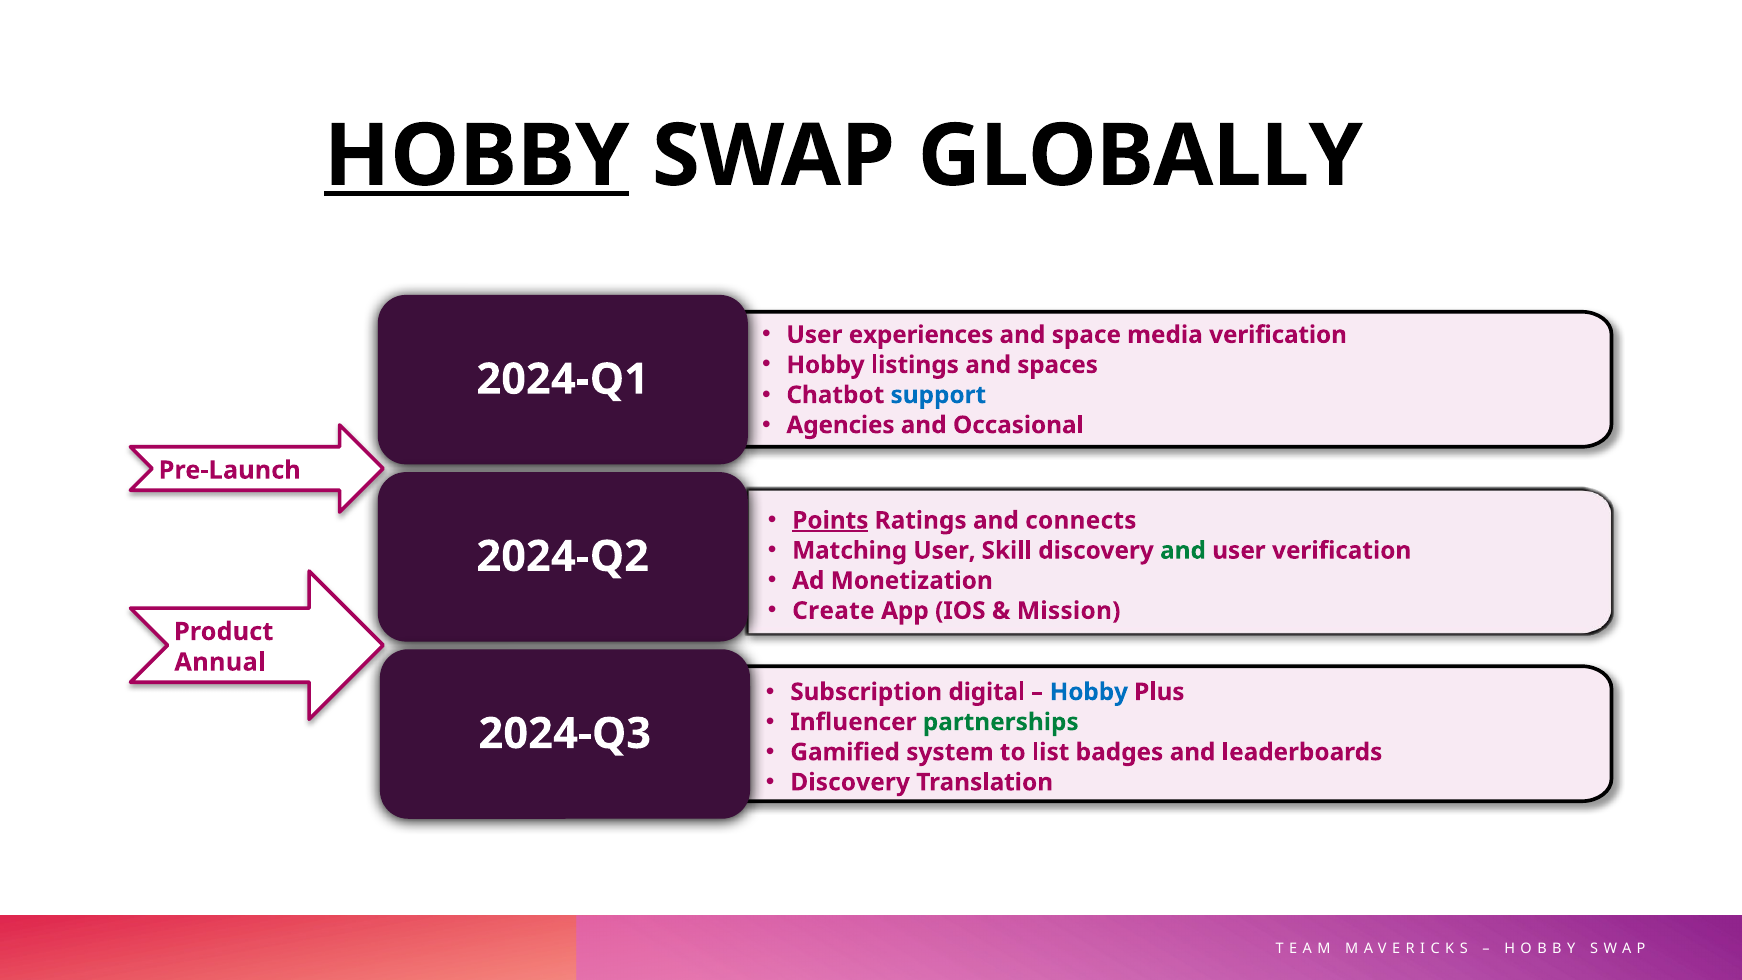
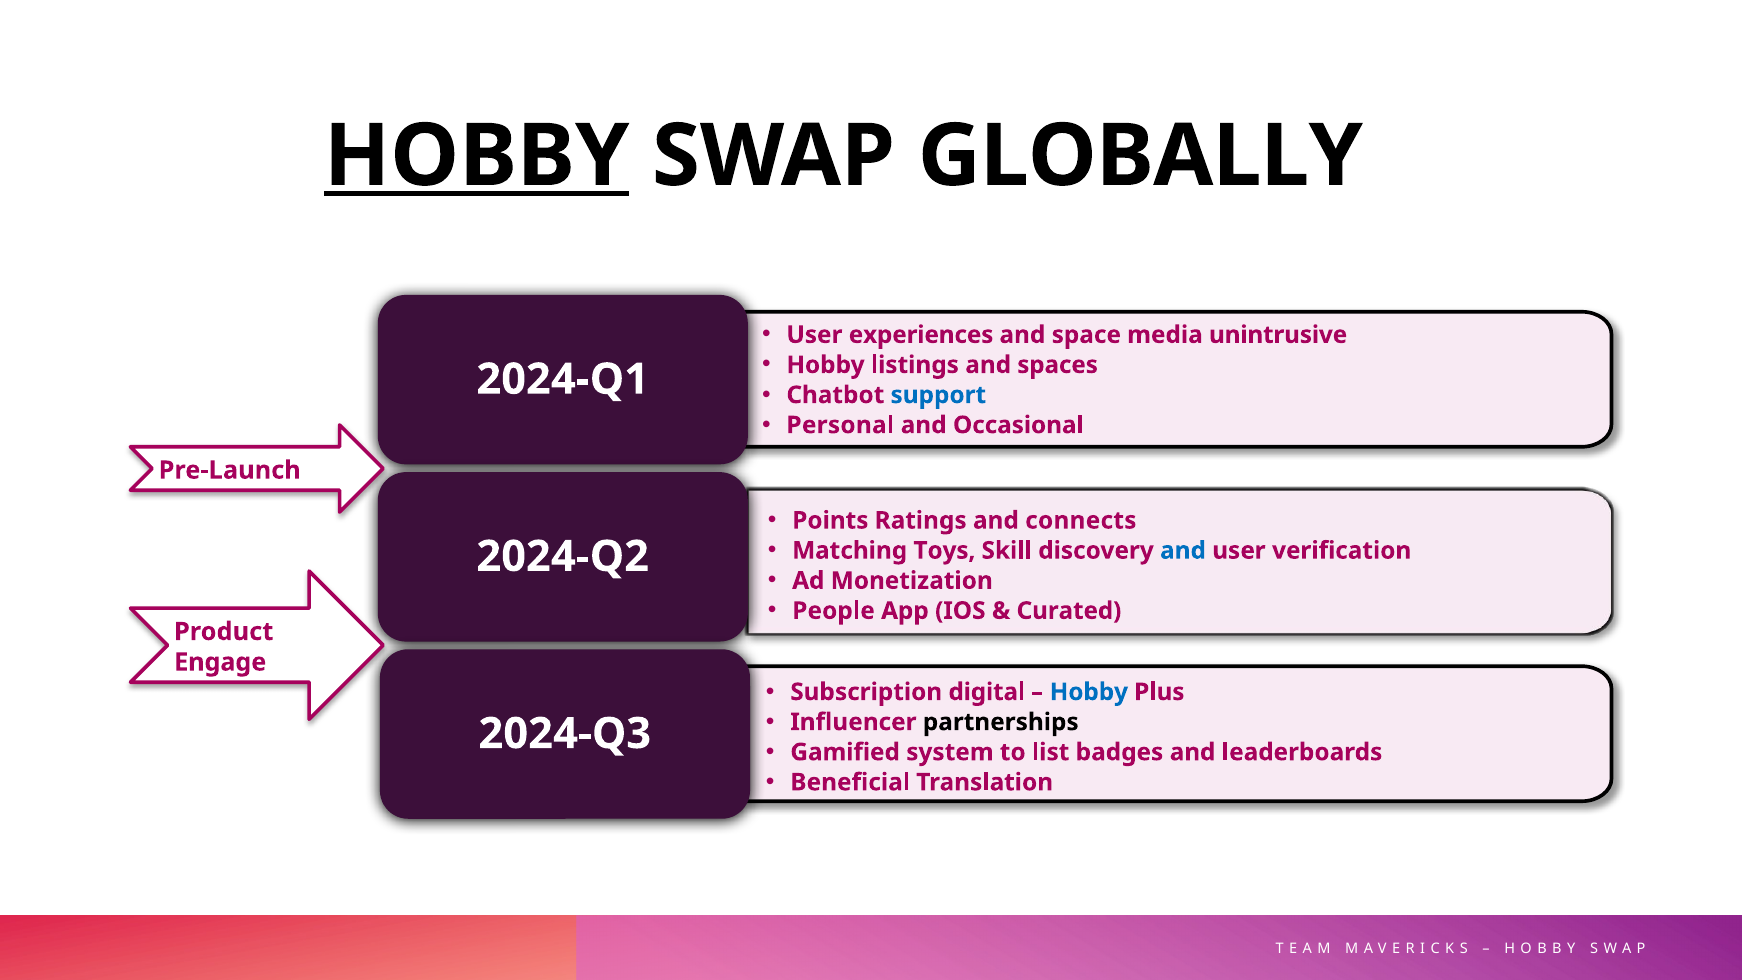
media verification: verification -> unintrusive (1278, 335)
Agencies: Agencies -> Personal (840, 425)
Points underline: present -> none (830, 520)
Matching User: User -> Toys (944, 551)
and colour: green -> blue (1183, 551)
Create: Create -> People (834, 611)
Mission: Mission -> Curated (1069, 611)
Annual: Annual -> Engage (220, 662)
partnerships colour: green -> black (1001, 722)
Discovery: Discovery -> Beneficial (850, 782)
